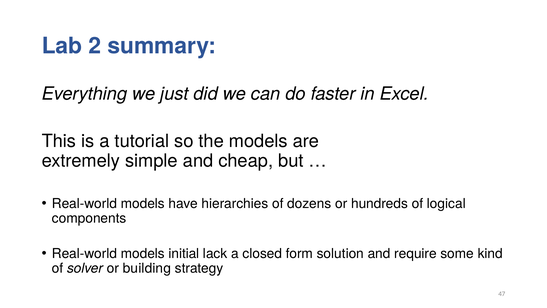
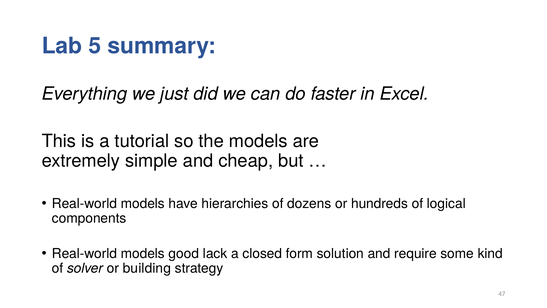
2: 2 -> 5 (95, 46)
initial: initial -> good (184, 253)
